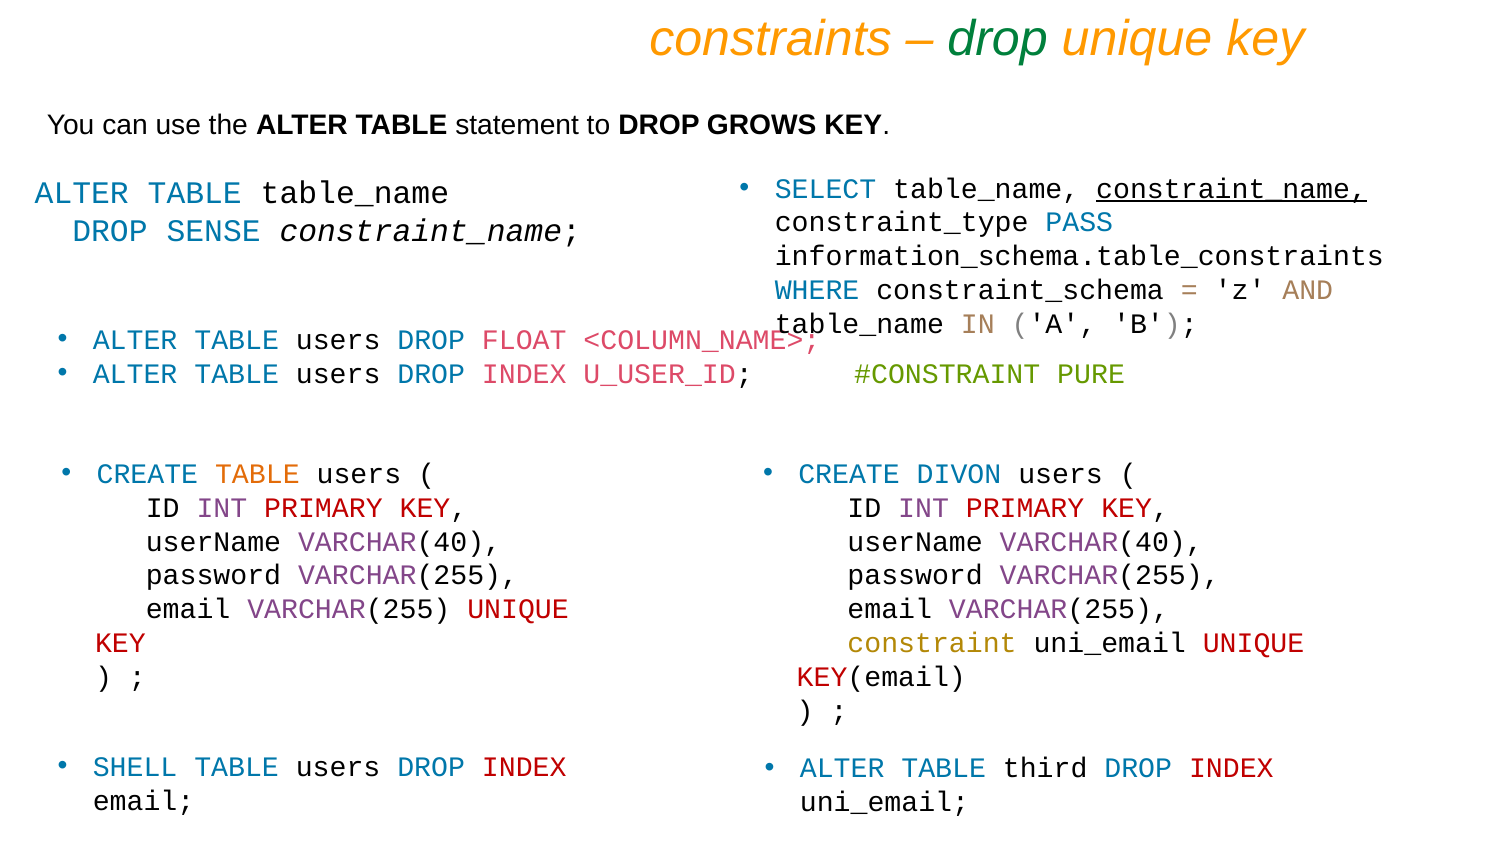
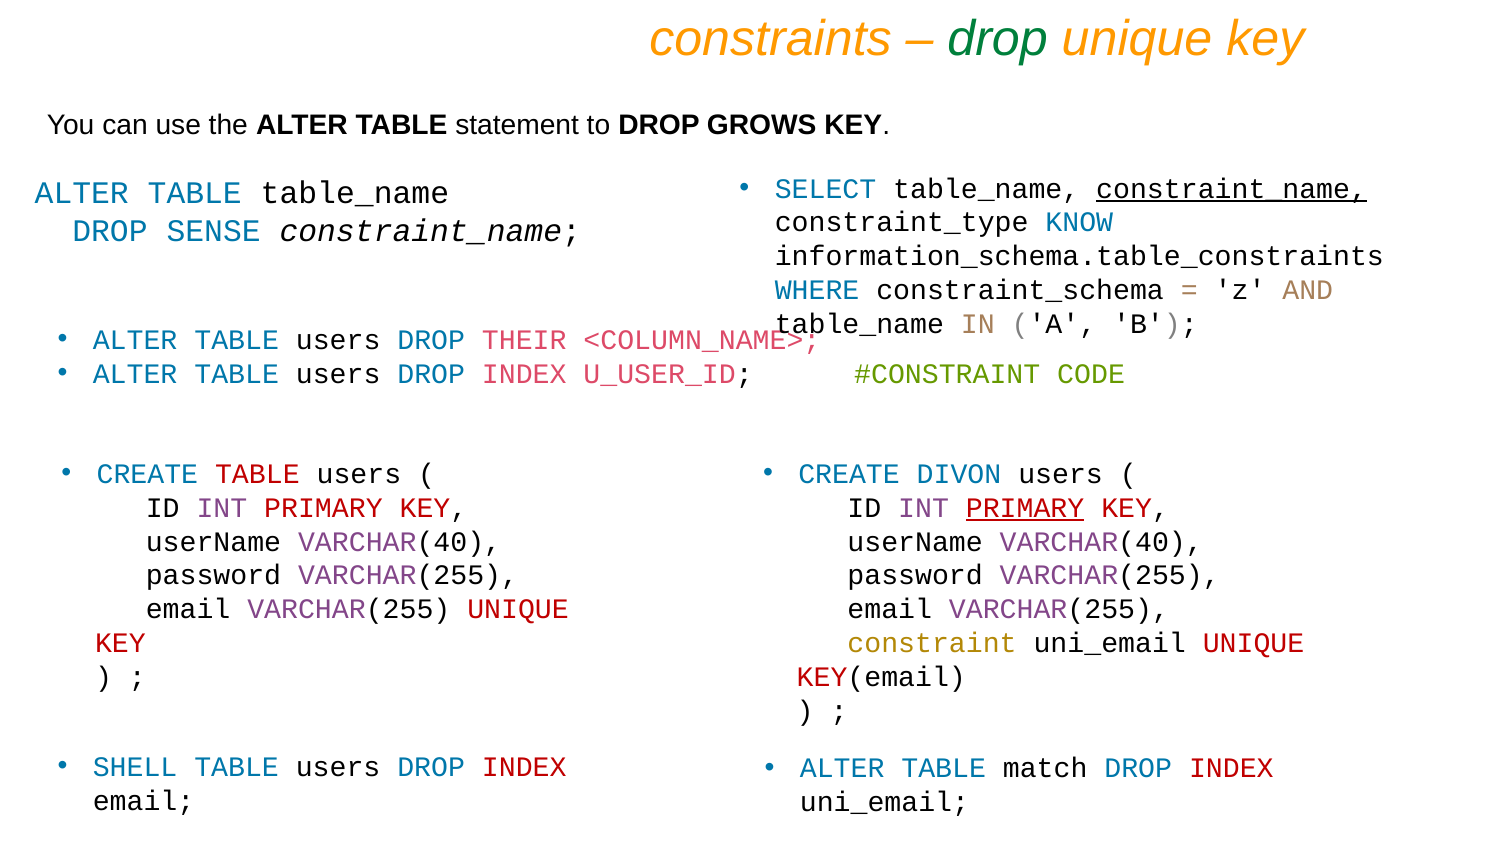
PASS: PASS -> KNOW (1079, 223)
FLOAT: FLOAT -> THEIR (524, 340)
PURE: PURE -> CODE (1091, 374)
TABLE colour: orange -> red (257, 474)
PRIMARY underline: none -> present (1025, 508)
third: third -> match (1045, 768)
